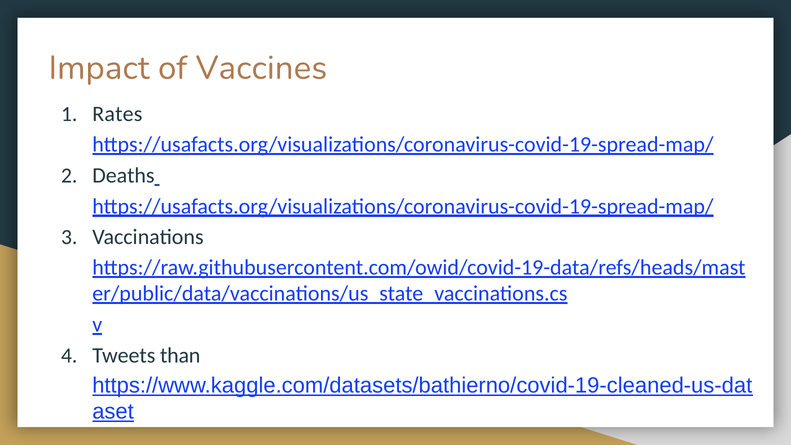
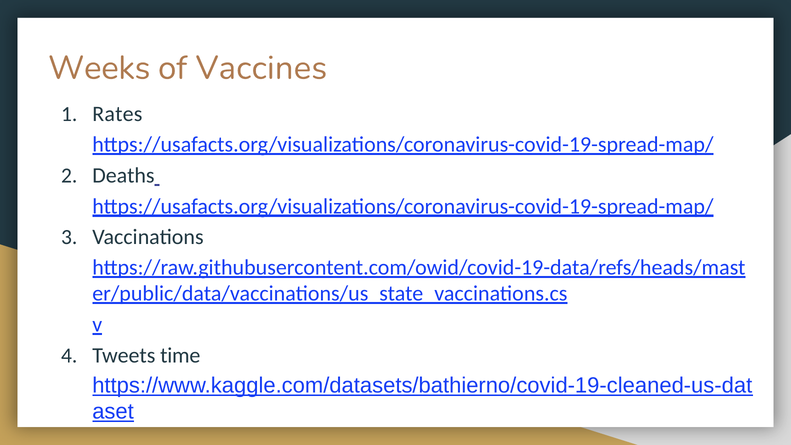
Impact: Impact -> Weeks (99, 68)
than: than -> time (180, 355)
